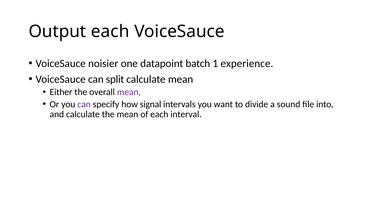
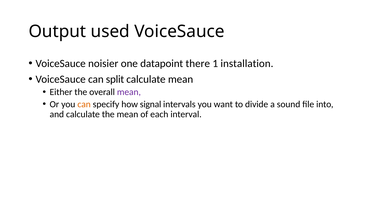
Output each: each -> used (110, 32)
batch: batch -> there (198, 63)
experience: experience -> installation (247, 63)
can colour: purple -> orange (84, 104)
